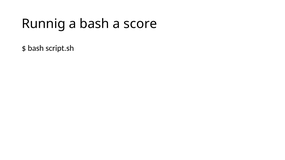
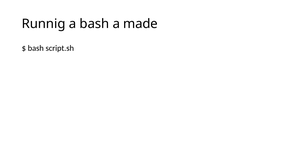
score: score -> made (140, 24)
